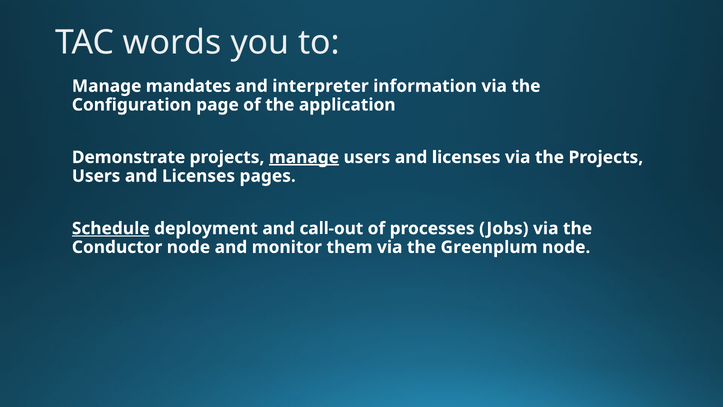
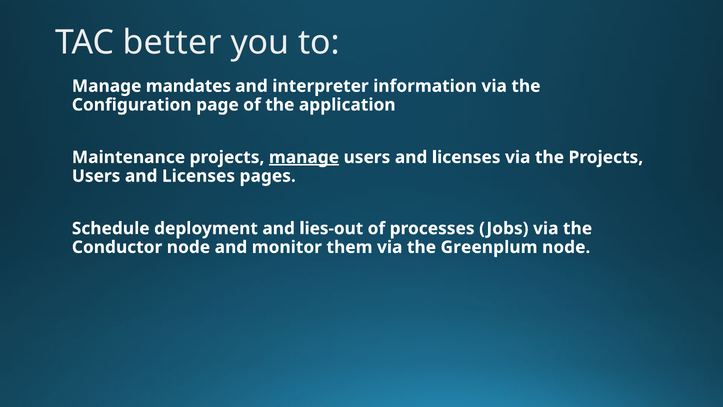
words: words -> better (172, 42)
Demonstrate: Demonstrate -> Maintenance (128, 157)
Schedule underline: present -> none (111, 228)
call-out: call-out -> lies-out (331, 228)
